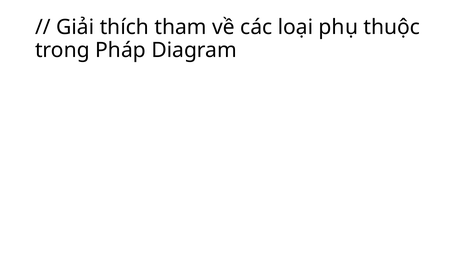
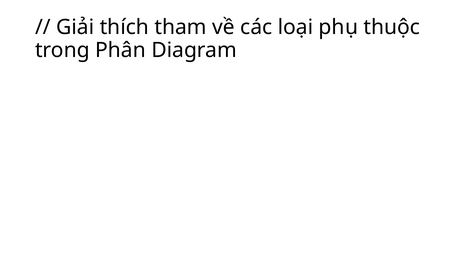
Pháp: Pháp -> Phân (121, 50)
